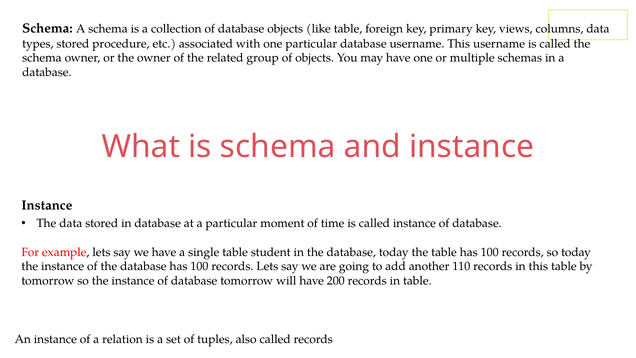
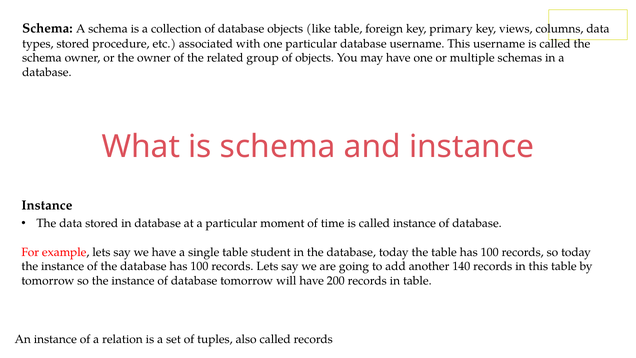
110: 110 -> 140 (461, 266)
